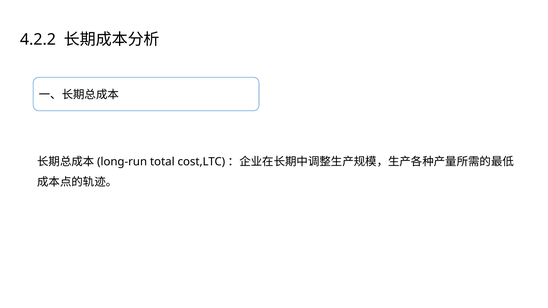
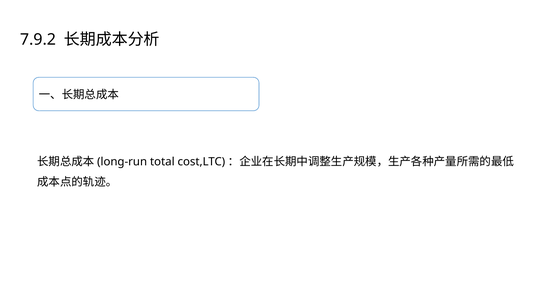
4.2.2: 4.2.2 -> 7.9.2 (38, 39)
